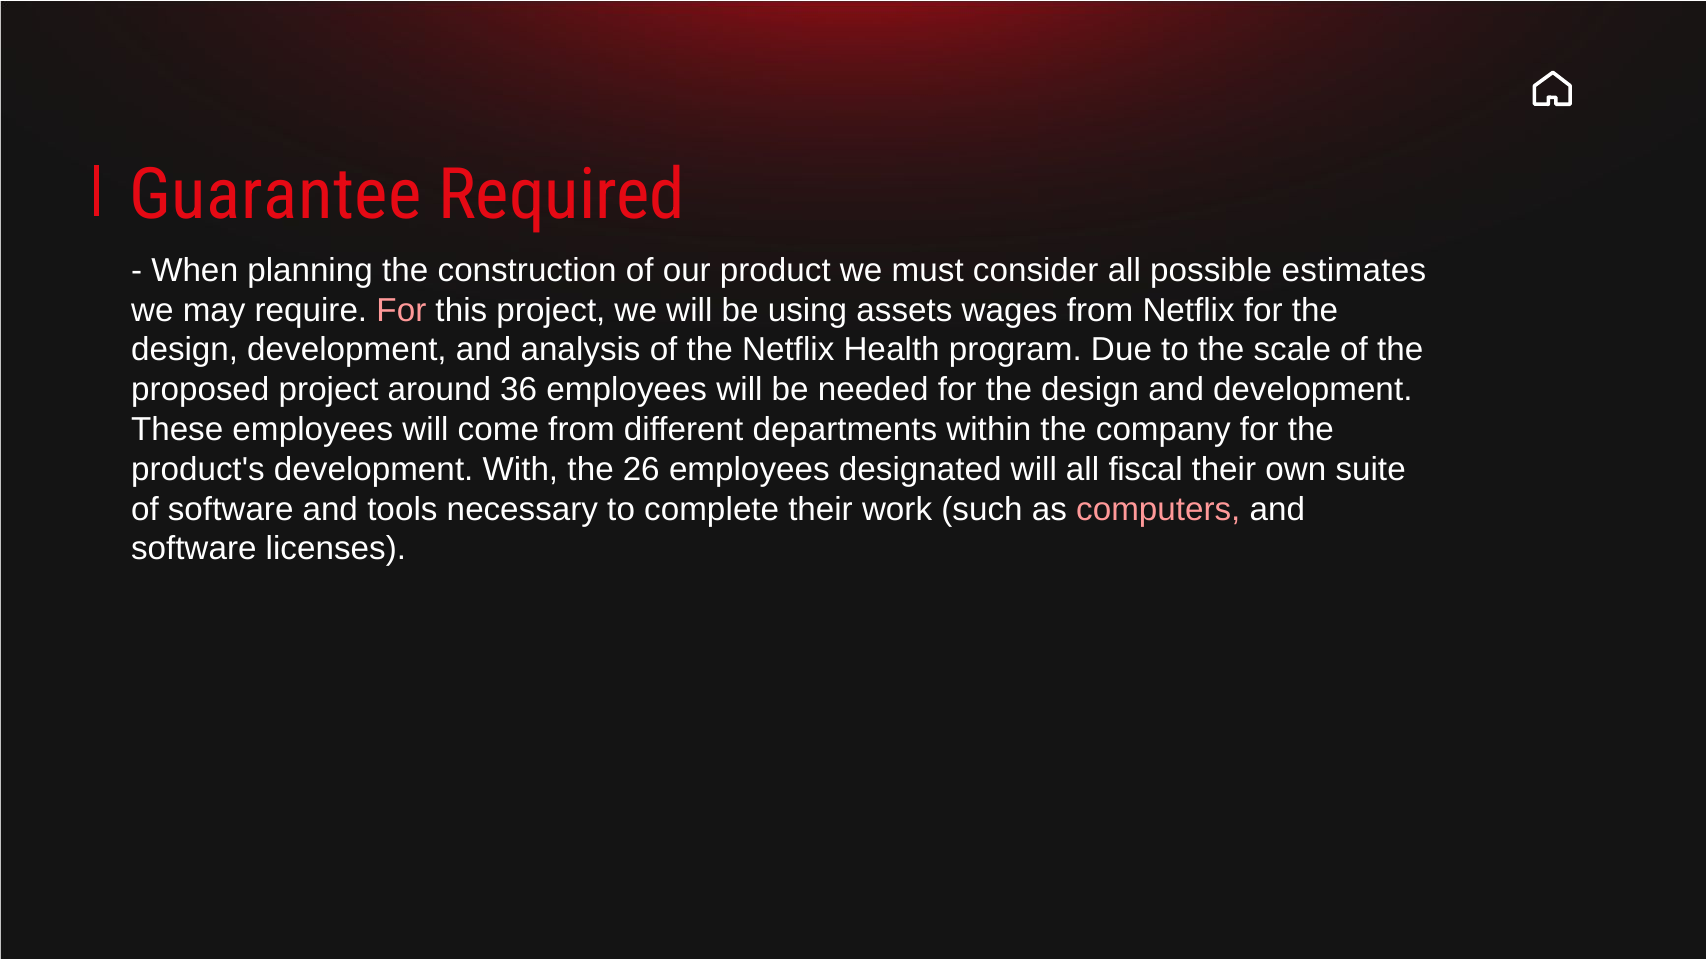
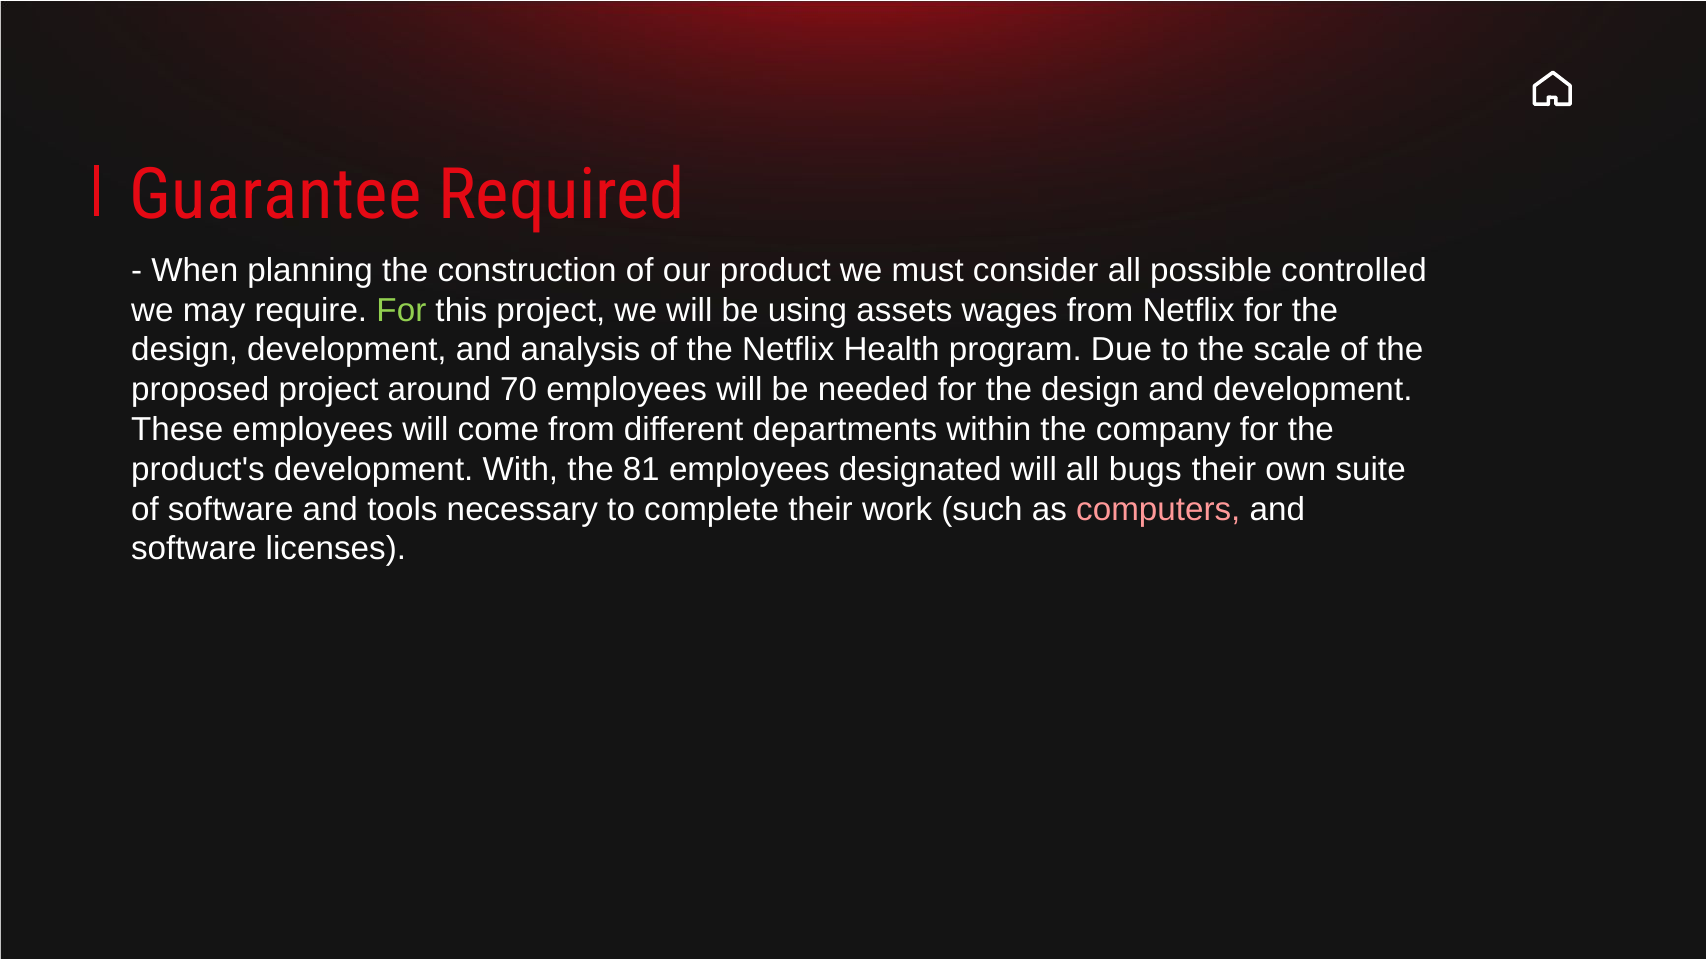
estimates: estimates -> controlled (1354, 271)
For colour: pink -> light green (401, 310)
36: 36 -> 70 (519, 390)
26: 26 -> 81 (641, 470)
fiscal: fiscal -> bugs (1145, 470)
